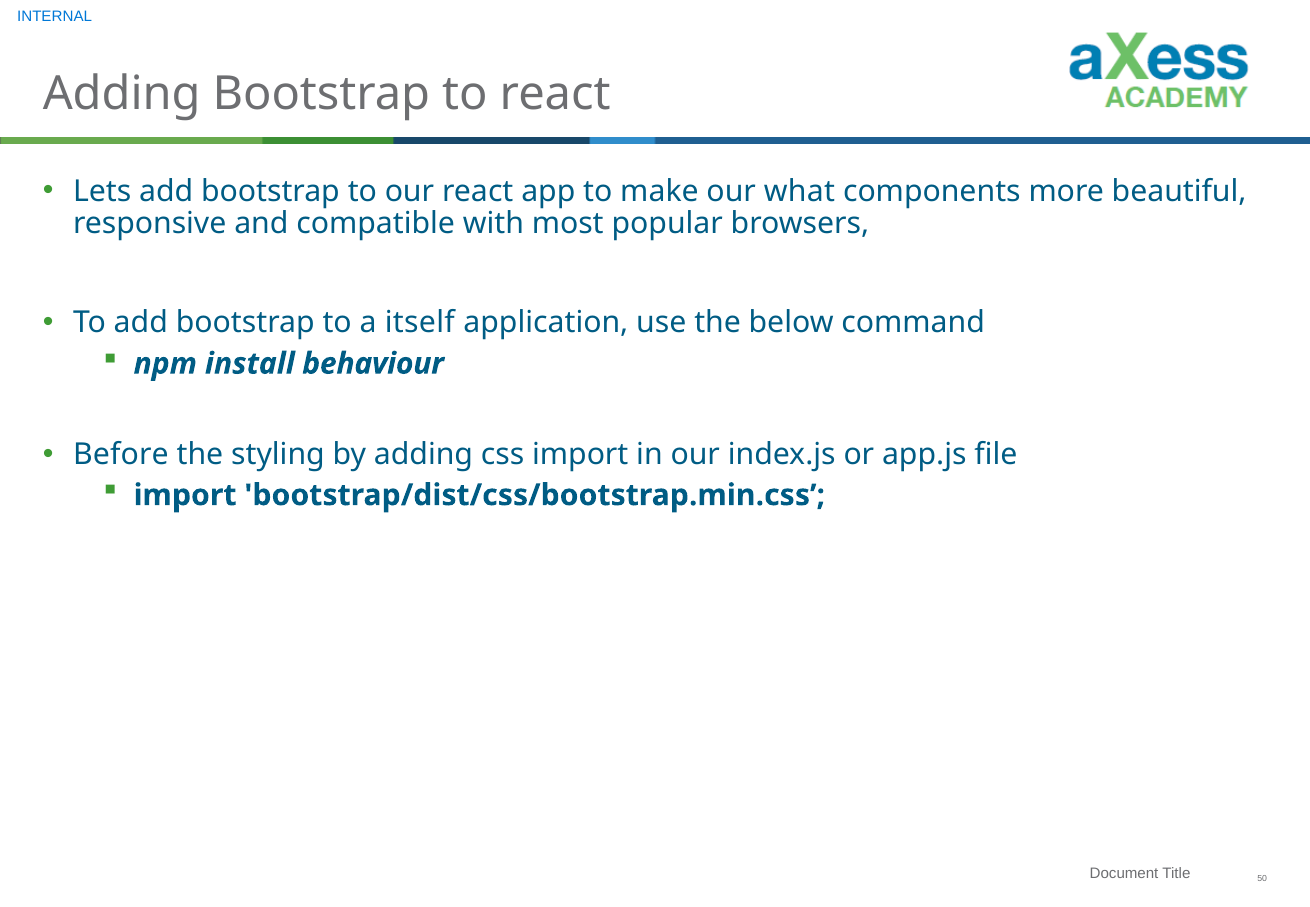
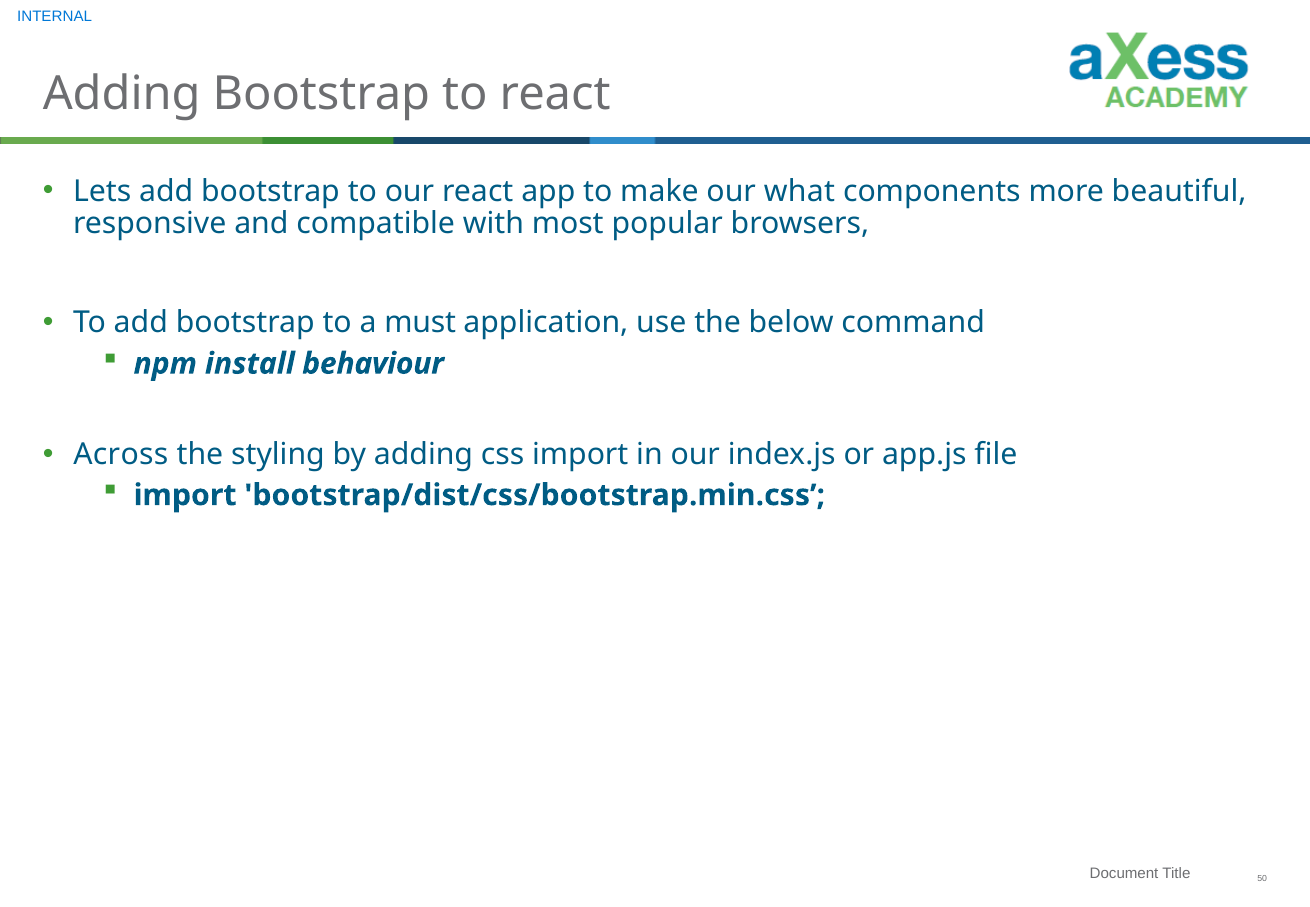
itself: itself -> must (420, 323)
Before: Before -> Across (121, 454)
